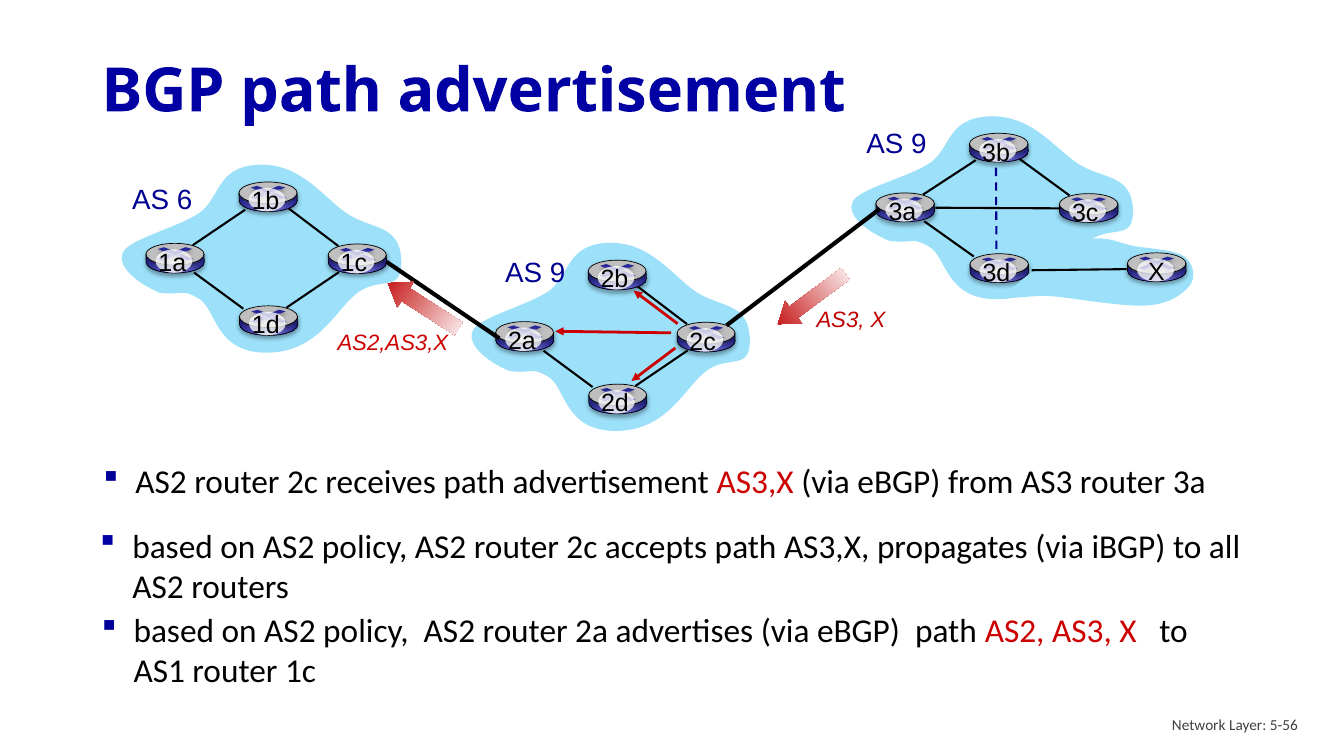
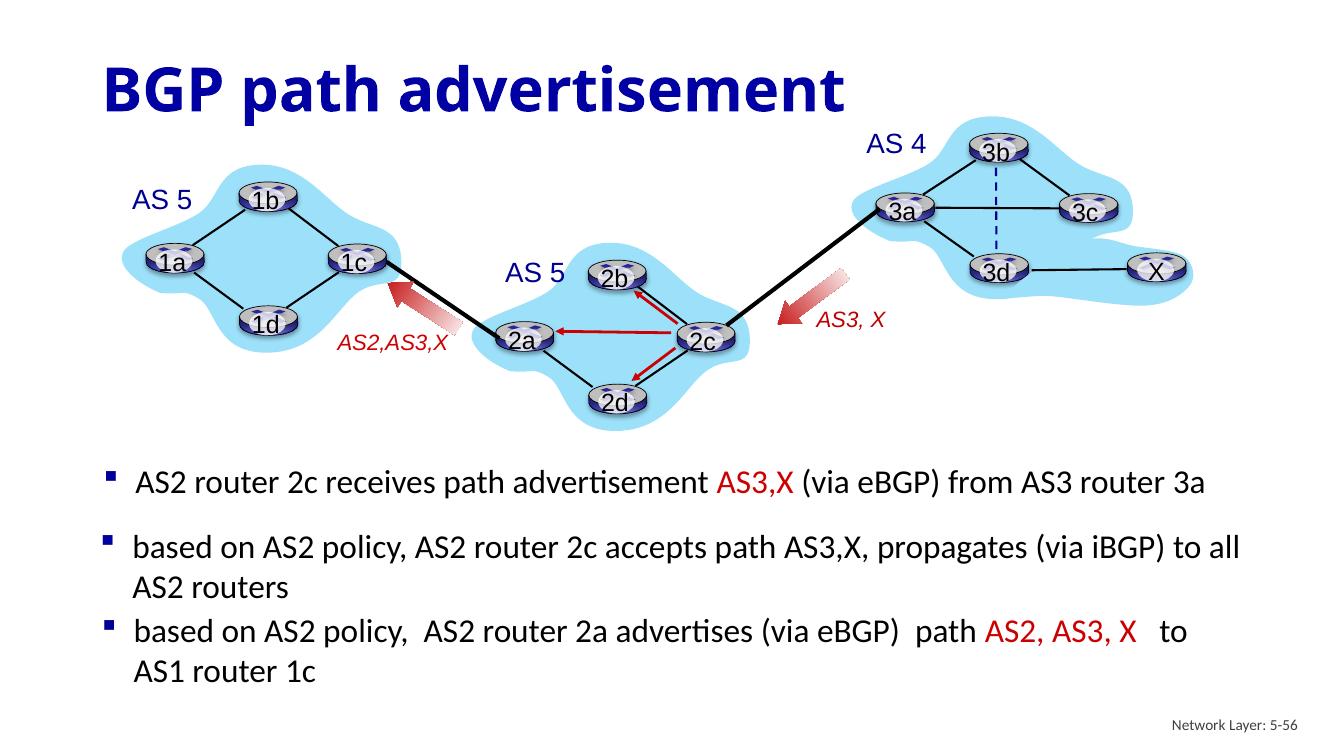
9: 9 -> 4 (919, 144)
6: 6 -> 5 (185, 200)
9: 9 -> 5 (558, 273)
